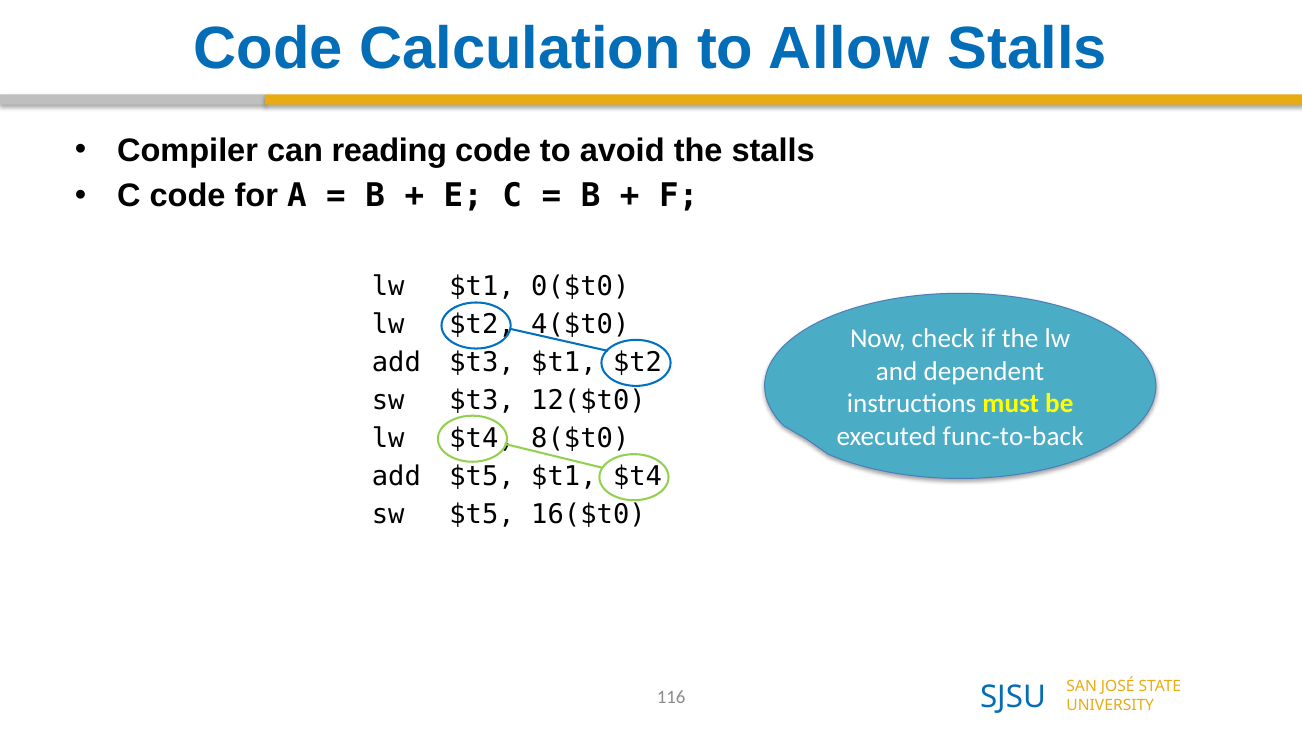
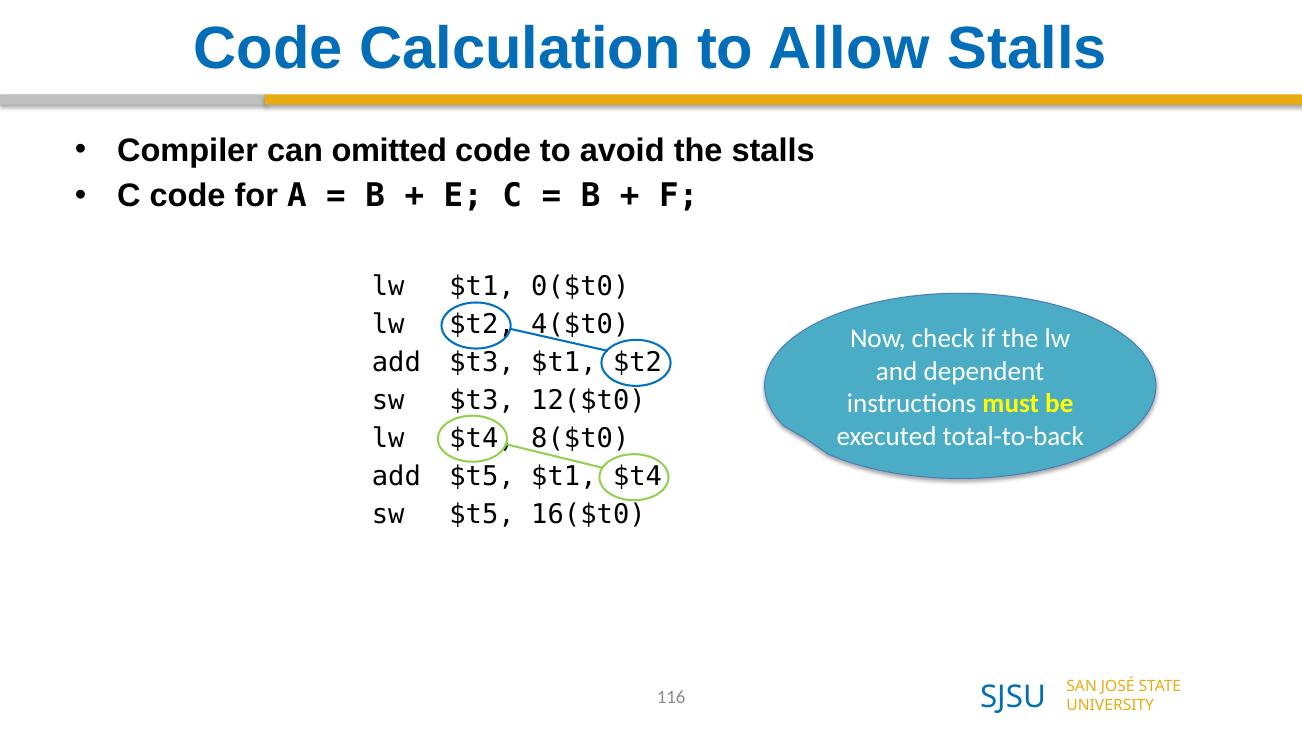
reading: reading -> omitted (389, 151)
func-to-back: func-to-back -> total-to-back (1013, 437)
